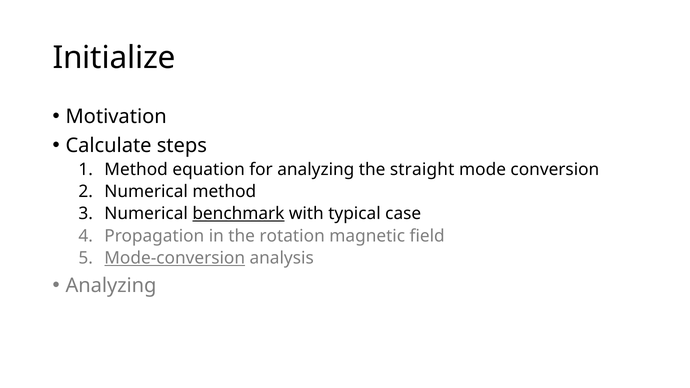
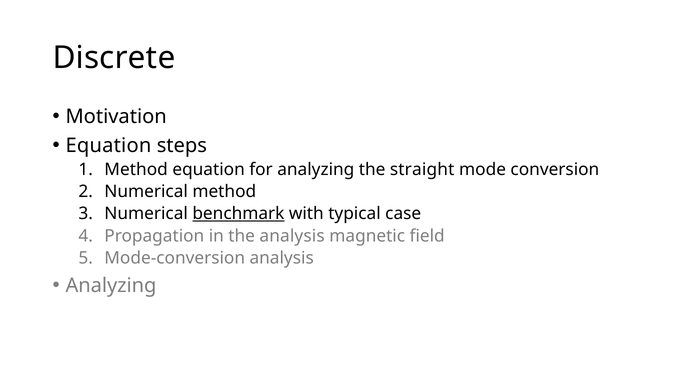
Initialize: Initialize -> Discrete (114, 58)
Calculate: Calculate -> Equation (108, 146)
the rotation: rotation -> analysis (292, 236)
Mode-conversion underline: present -> none (175, 258)
